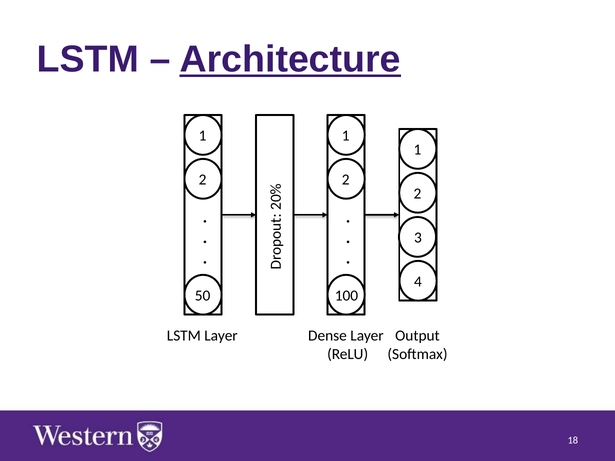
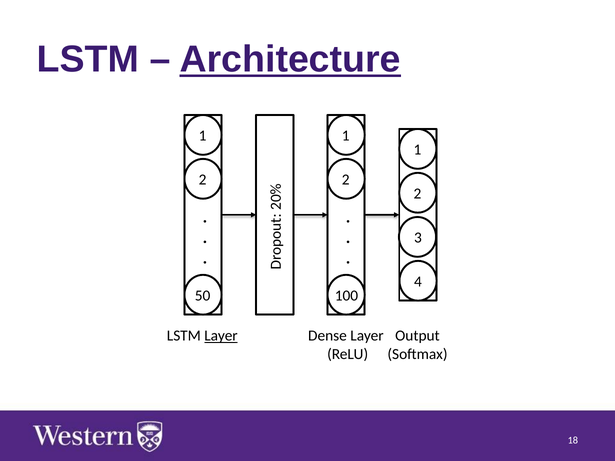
Layer underline: none -> present (221, 336)
